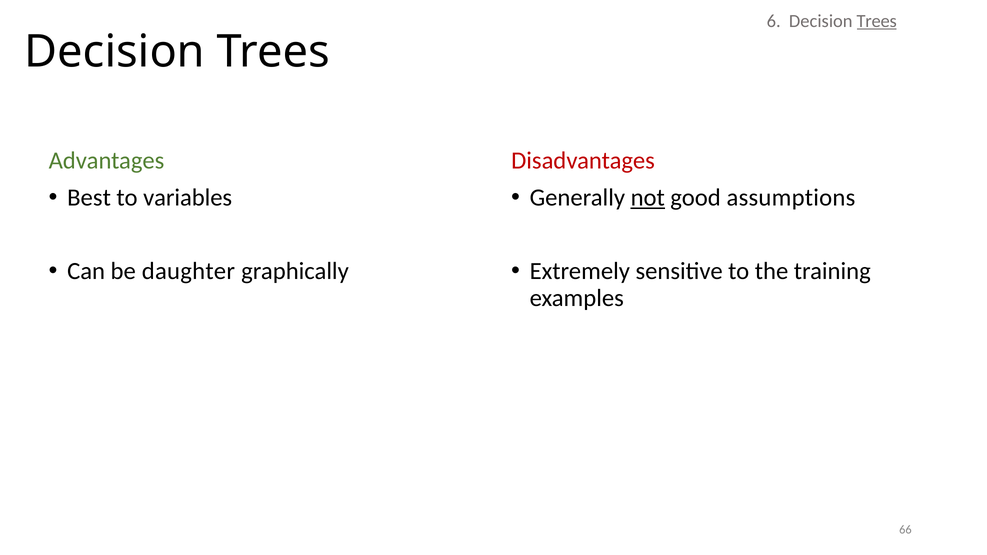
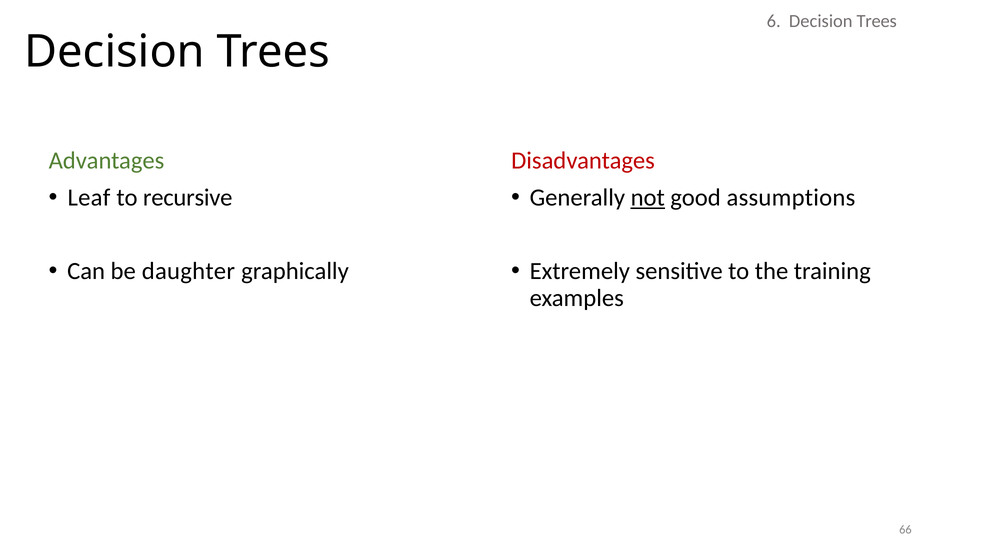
Trees underline: present -> none (877, 21)
Best: Best -> Leaf (89, 198)
variables: variables -> recursive (188, 198)
